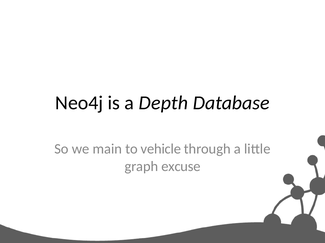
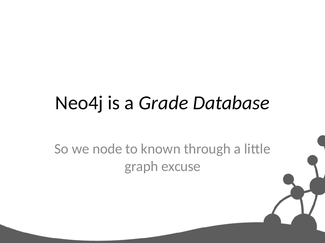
Depth: Depth -> Grade (163, 103)
main: main -> node (107, 149)
vehicle: vehicle -> known (161, 149)
